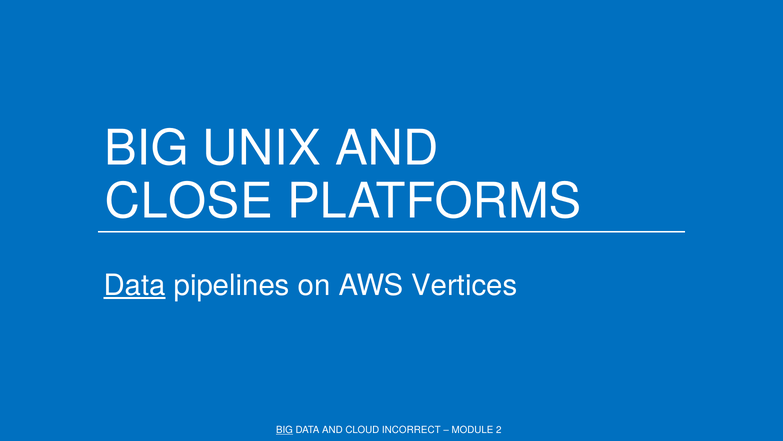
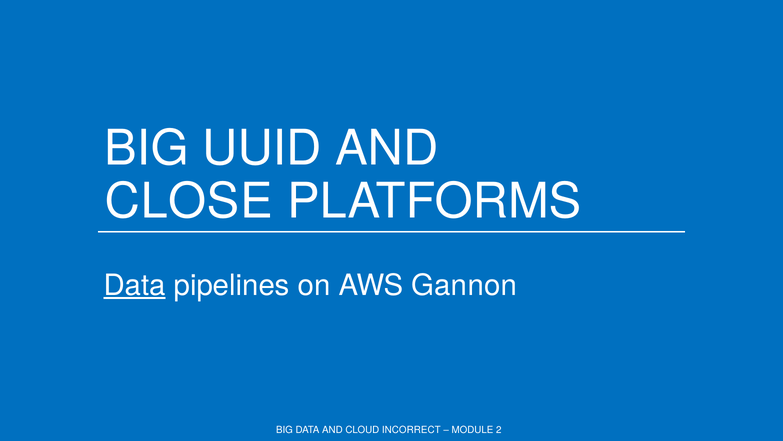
UNIX: UNIX -> UUID (262, 148)
Vertices: Vertices -> Gannon (464, 285)
BIG underline: present -> none (284, 429)
